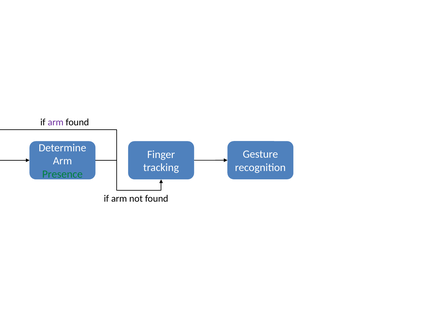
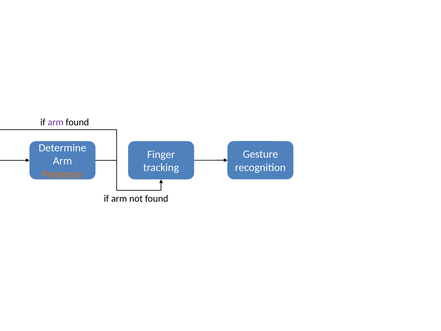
Presence colour: green -> orange (62, 174)
